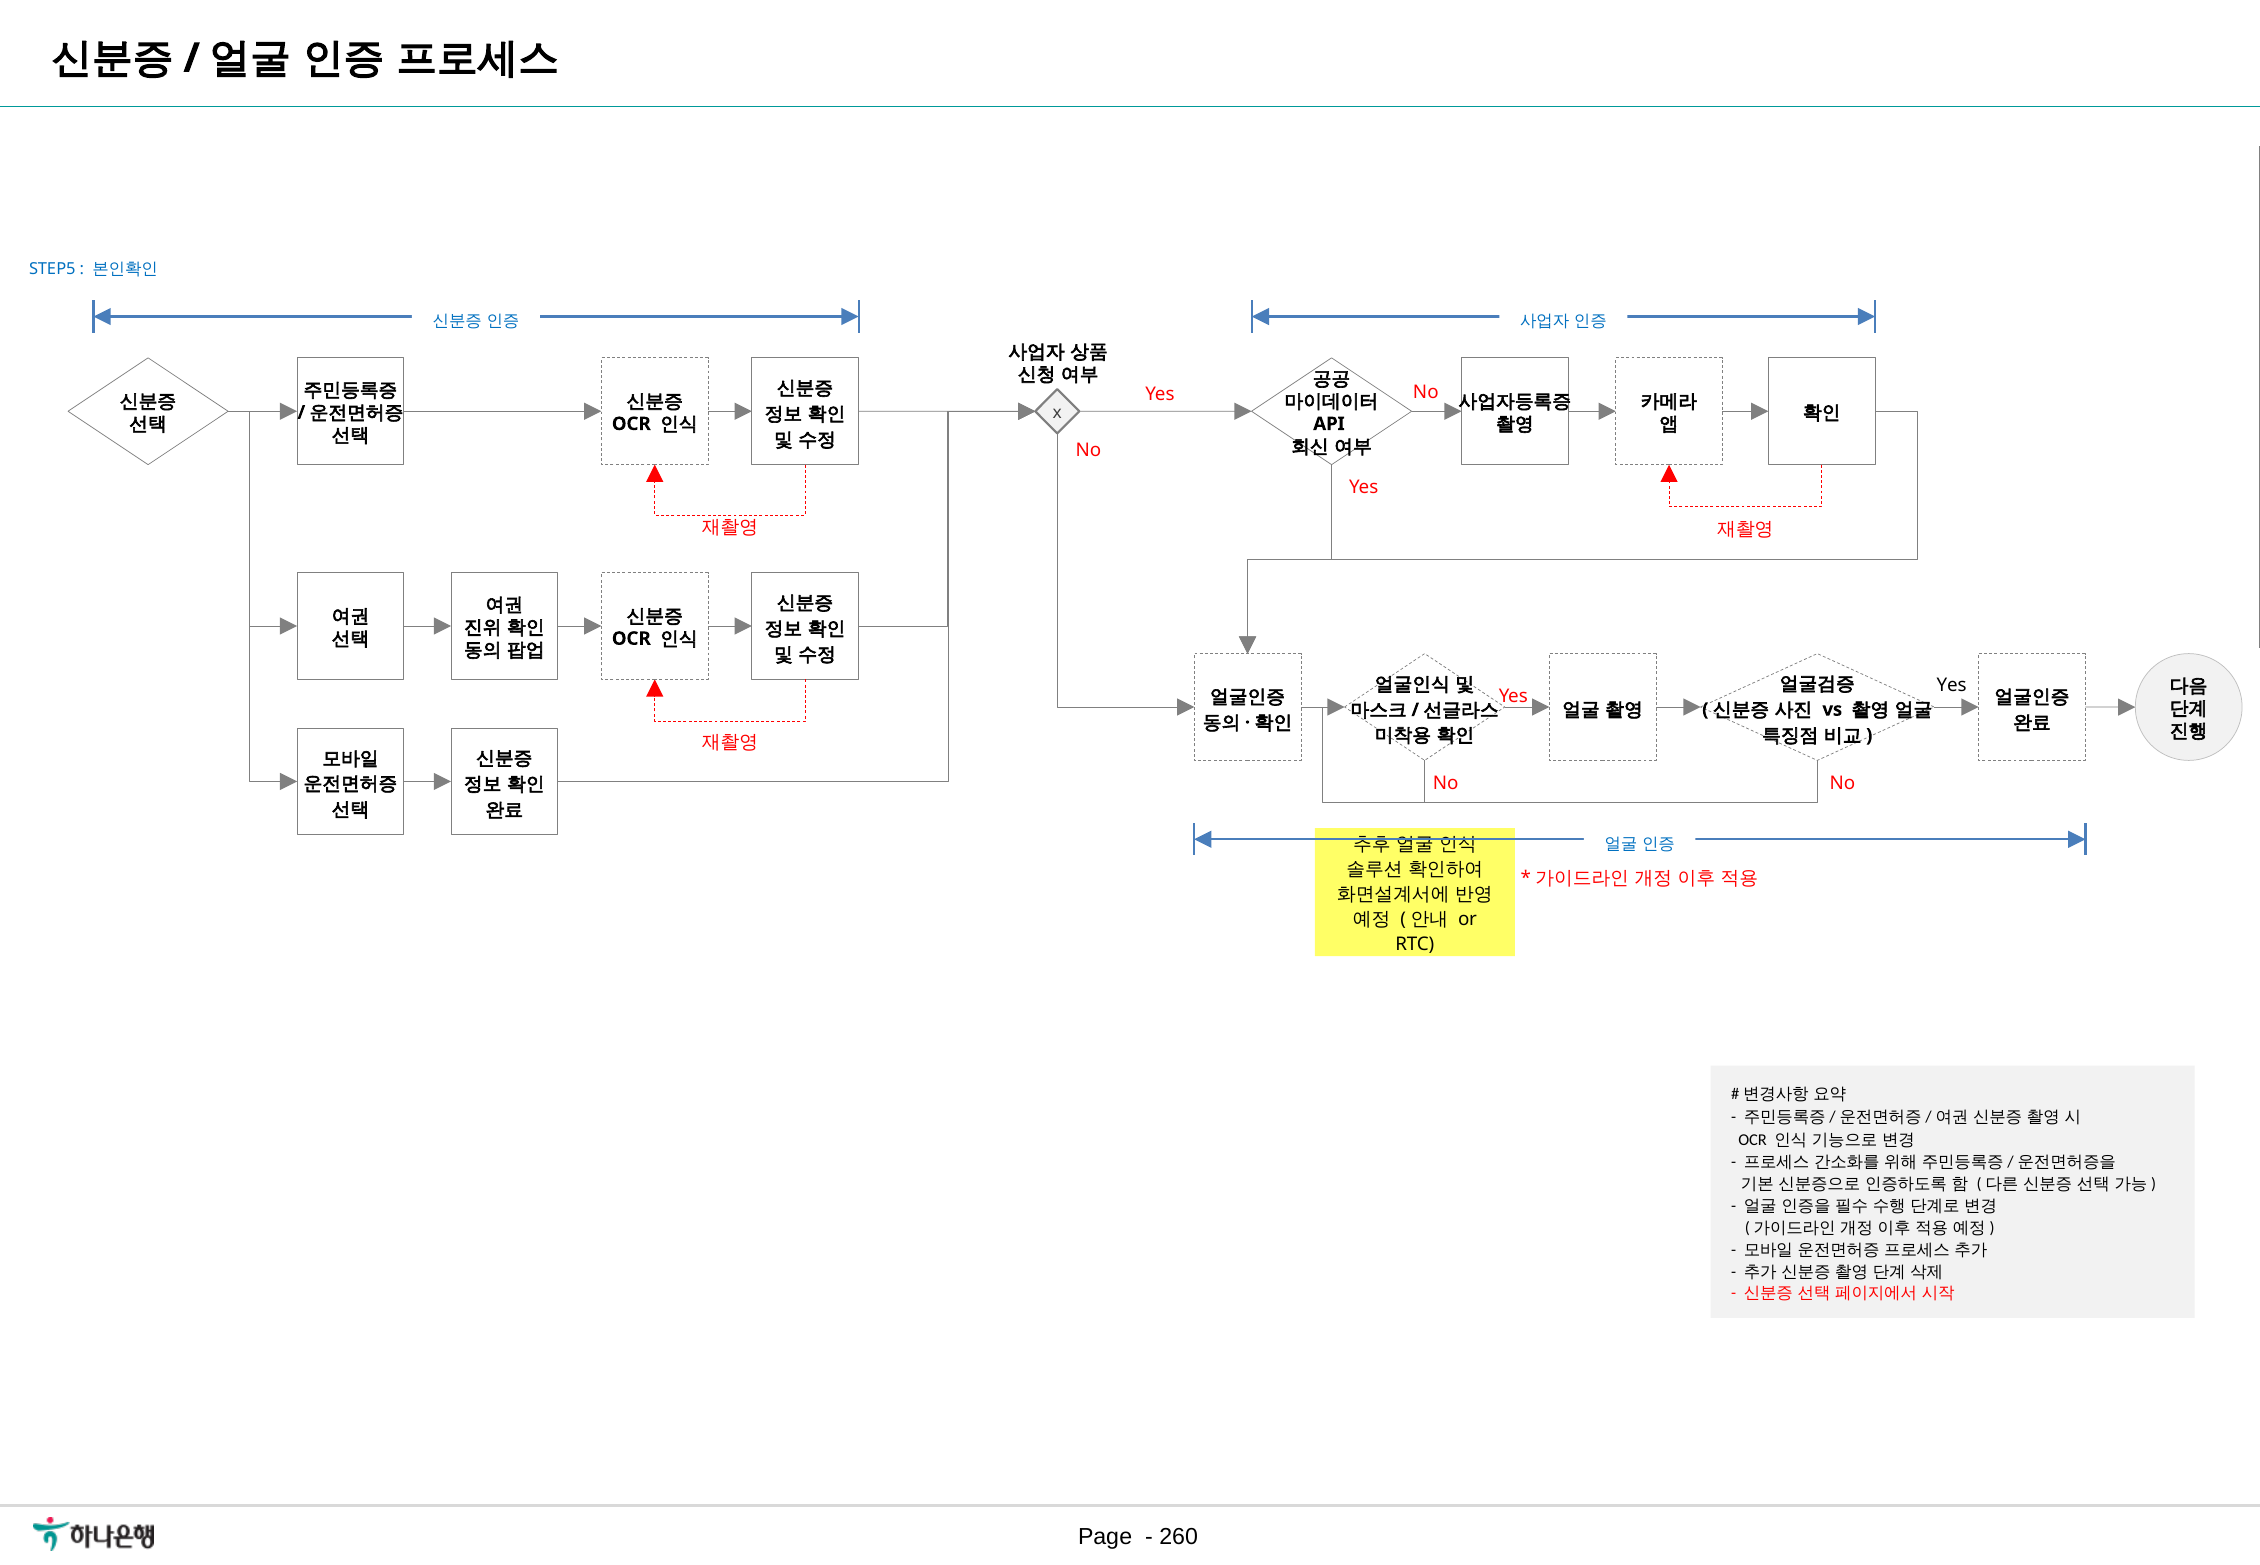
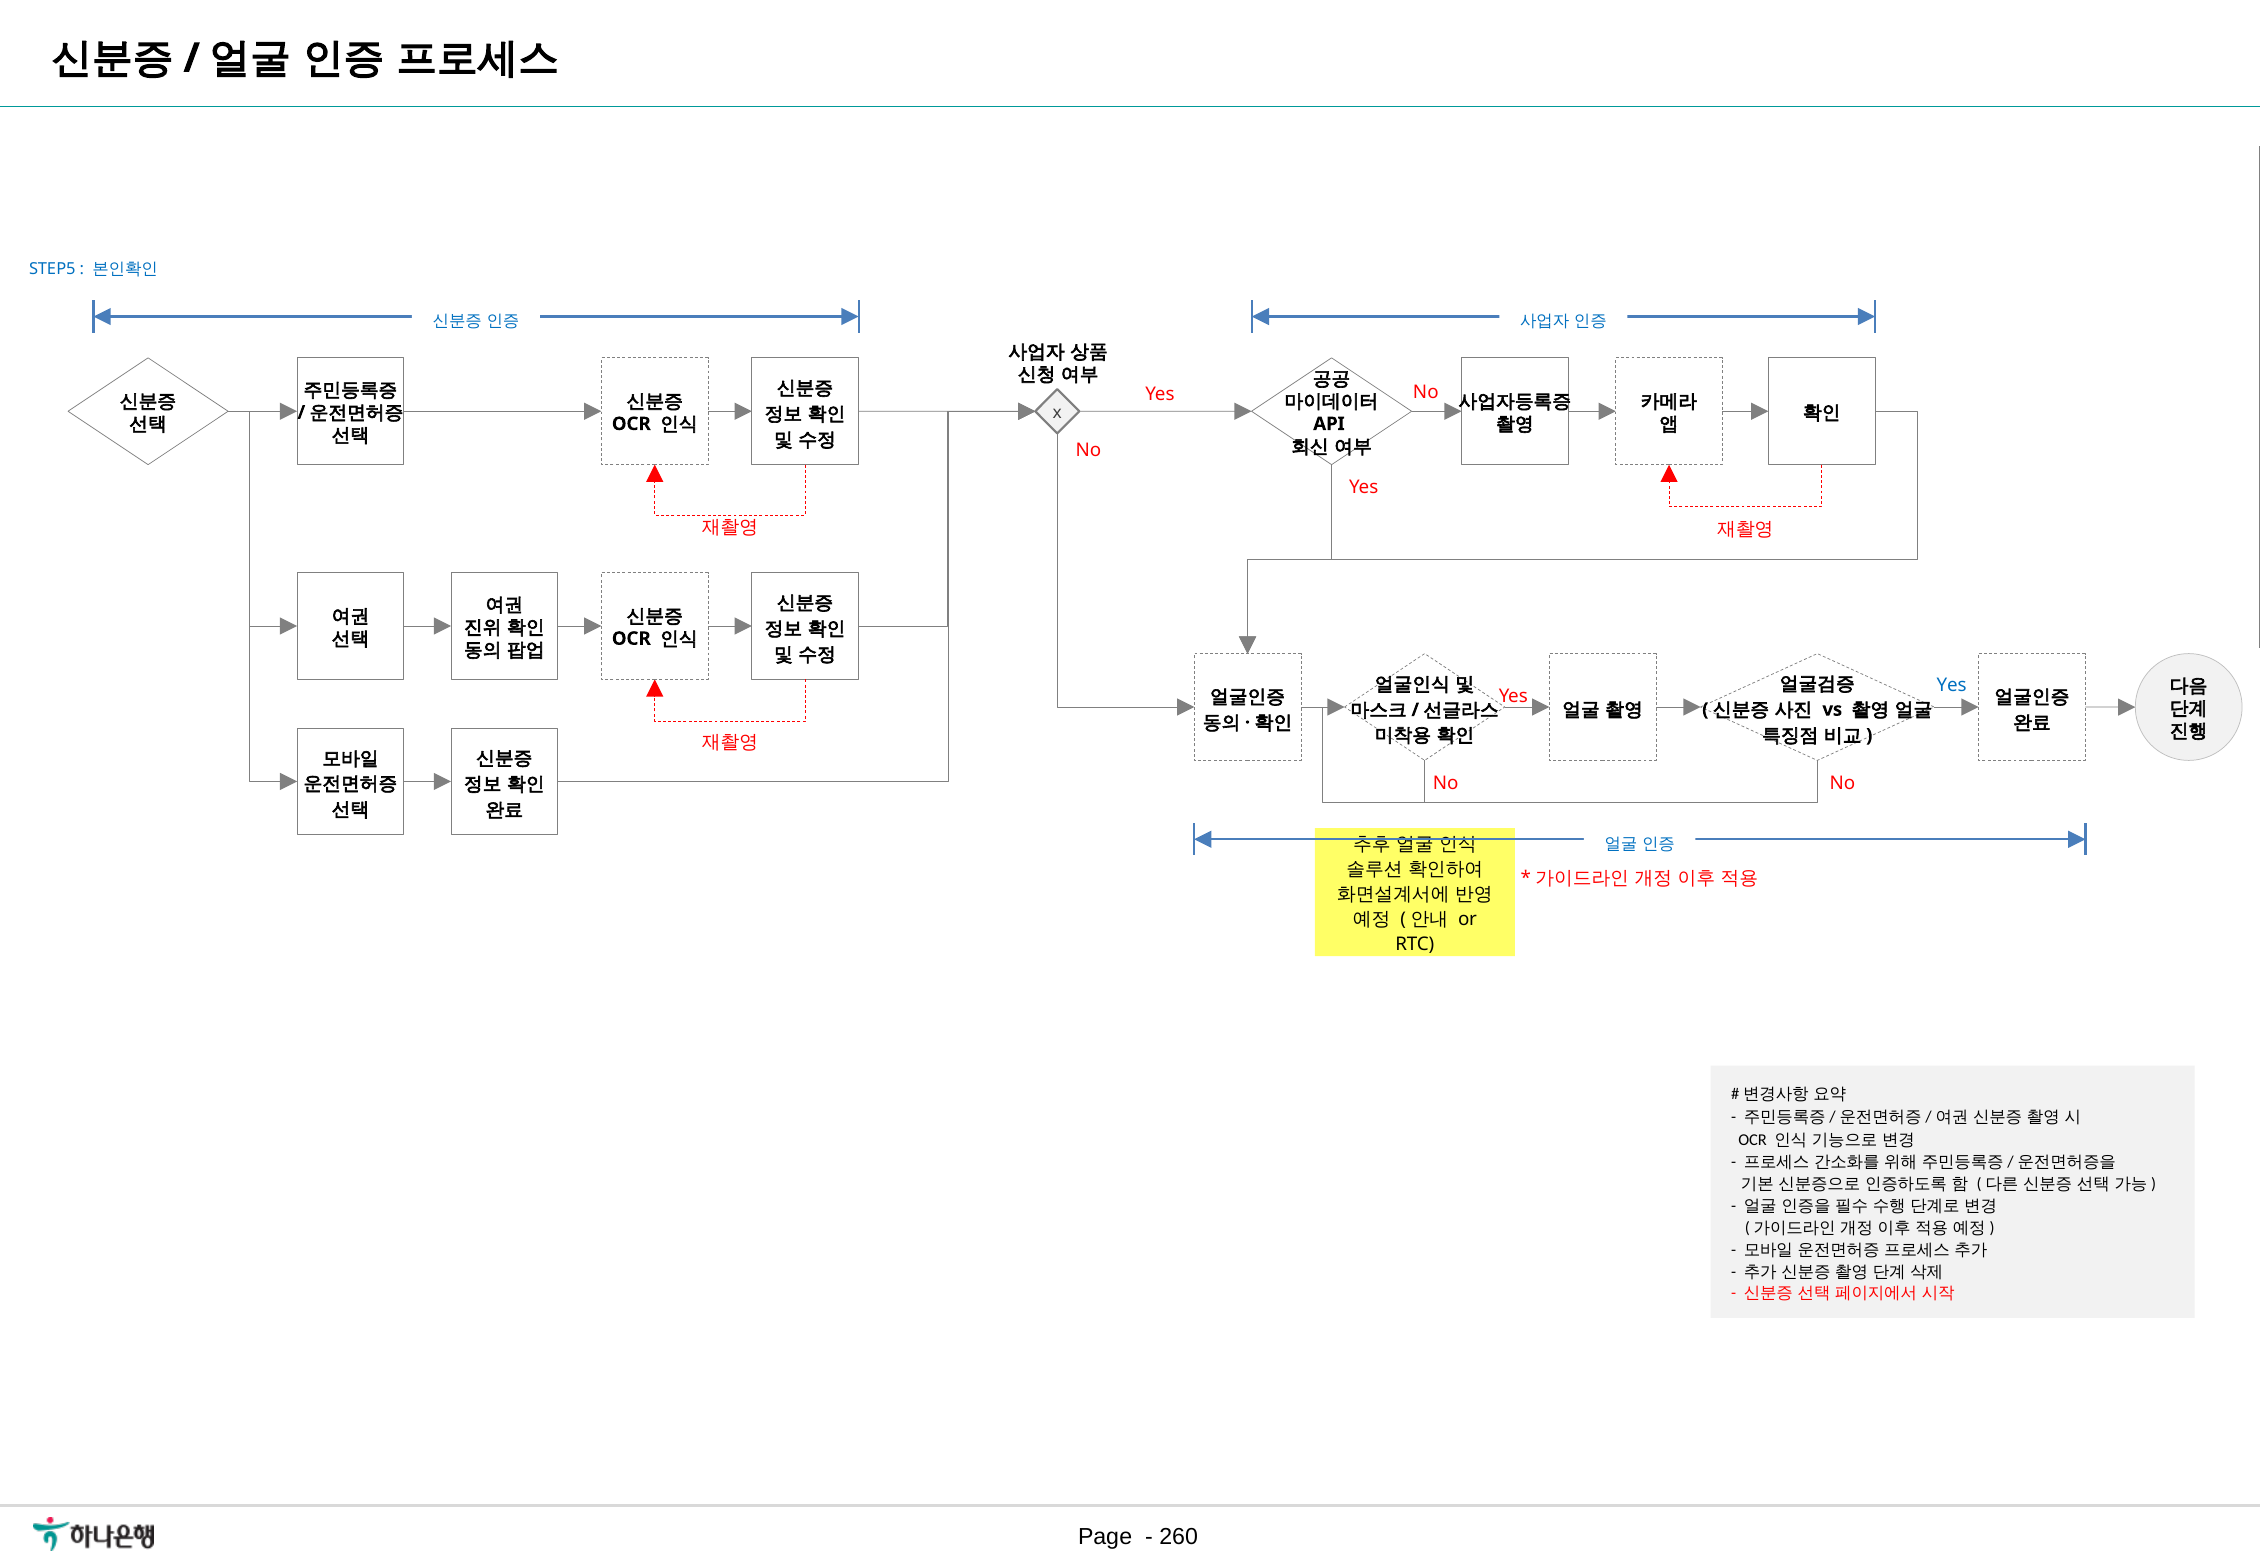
Yes colour: black -> blue (1952, 685)
